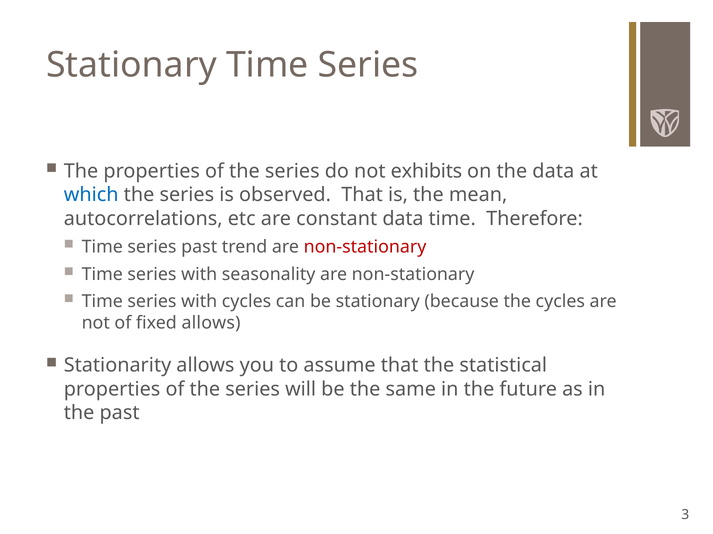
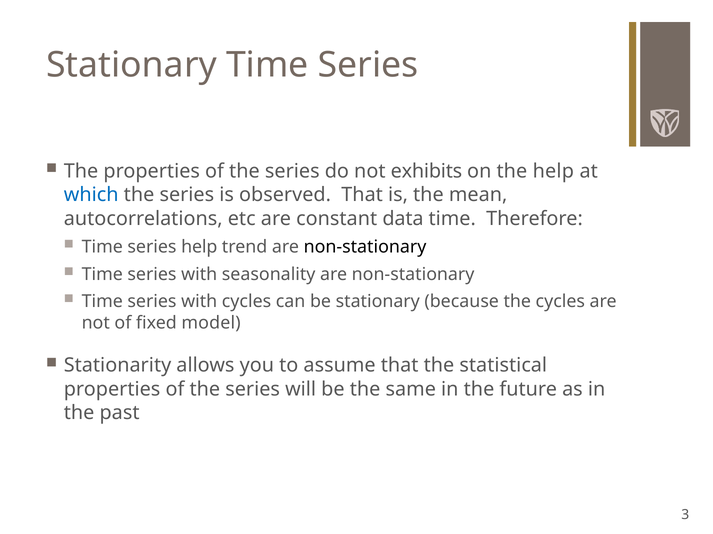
the data: data -> help (553, 171)
series past: past -> help (199, 247)
non-stationary colour: red -> black (365, 247)
fixed allows: allows -> model (211, 323)
